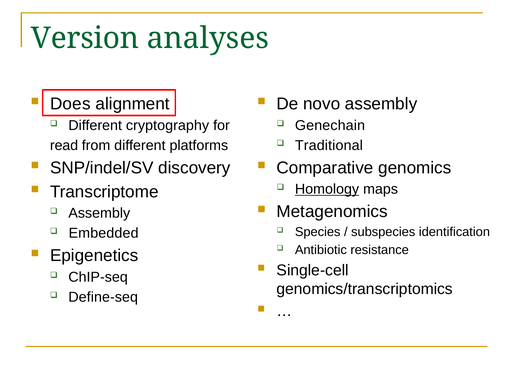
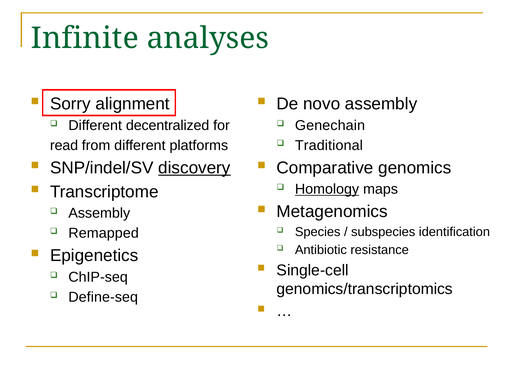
Version: Version -> Infinite (85, 38)
Does: Does -> Sorry (70, 104)
cryptography: cryptography -> decentralized (168, 125)
discovery underline: none -> present (194, 168)
Embedded: Embedded -> Remapped (104, 233)
